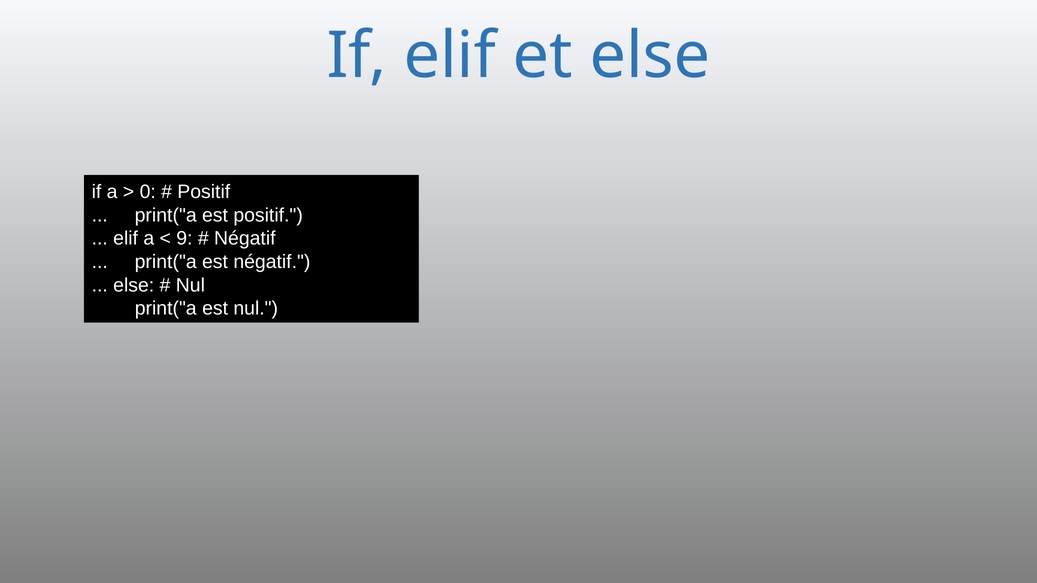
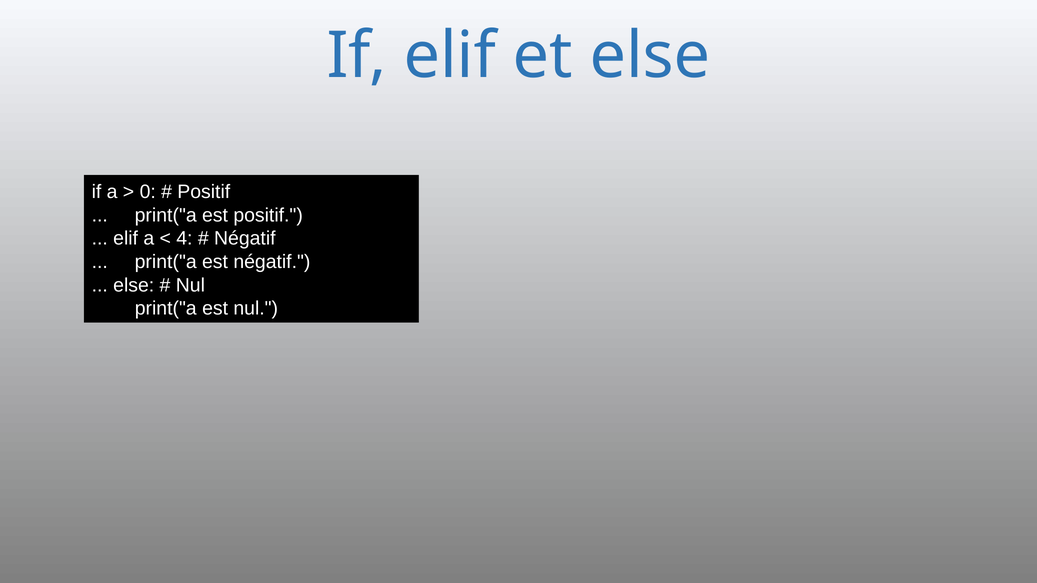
9: 9 -> 4 (184, 239)
